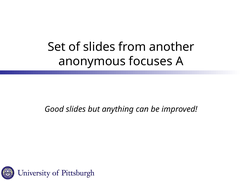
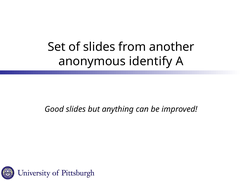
focuses: focuses -> identify (151, 62)
